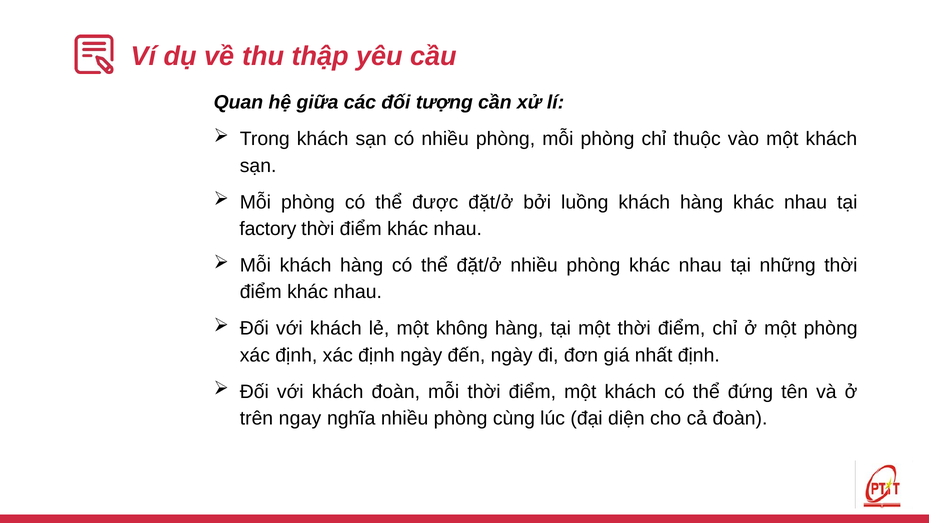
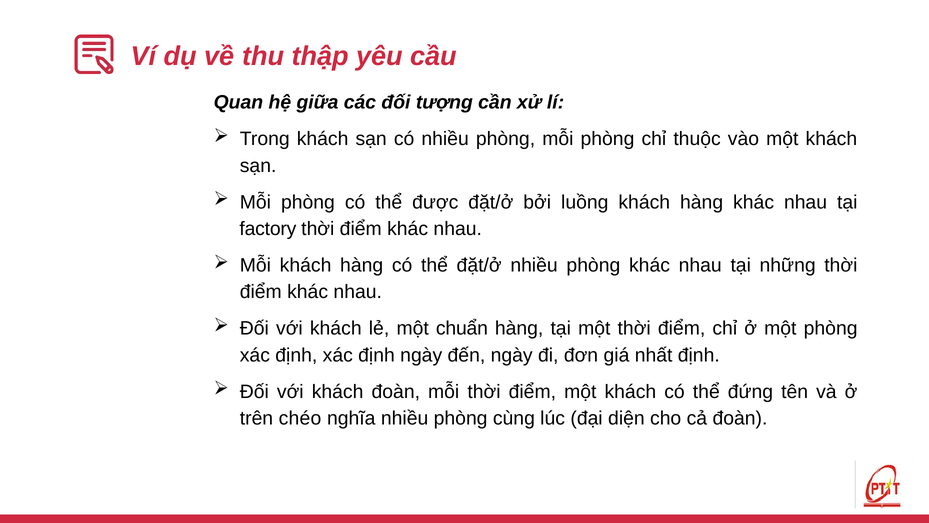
không: không -> chuẩn (462, 328)
ngay: ngay -> chéo (300, 418)
